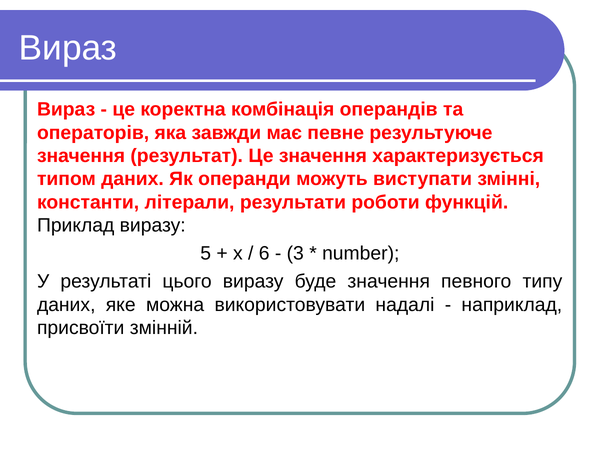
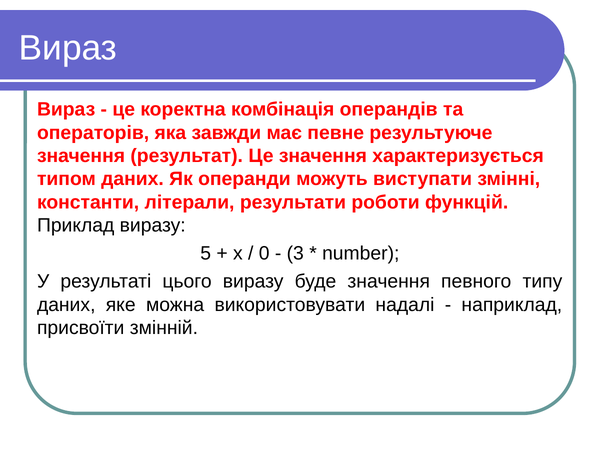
6: 6 -> 0 (264, 253)
